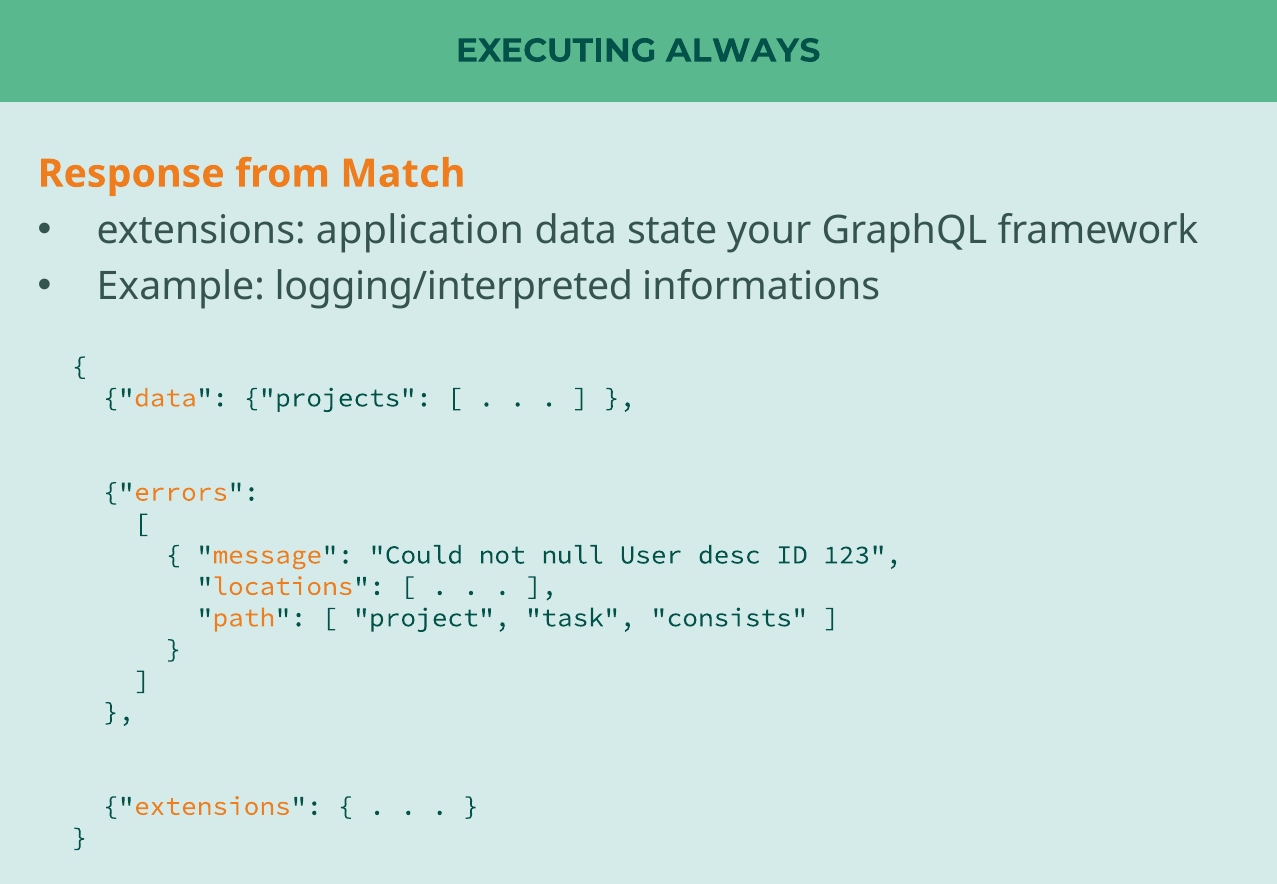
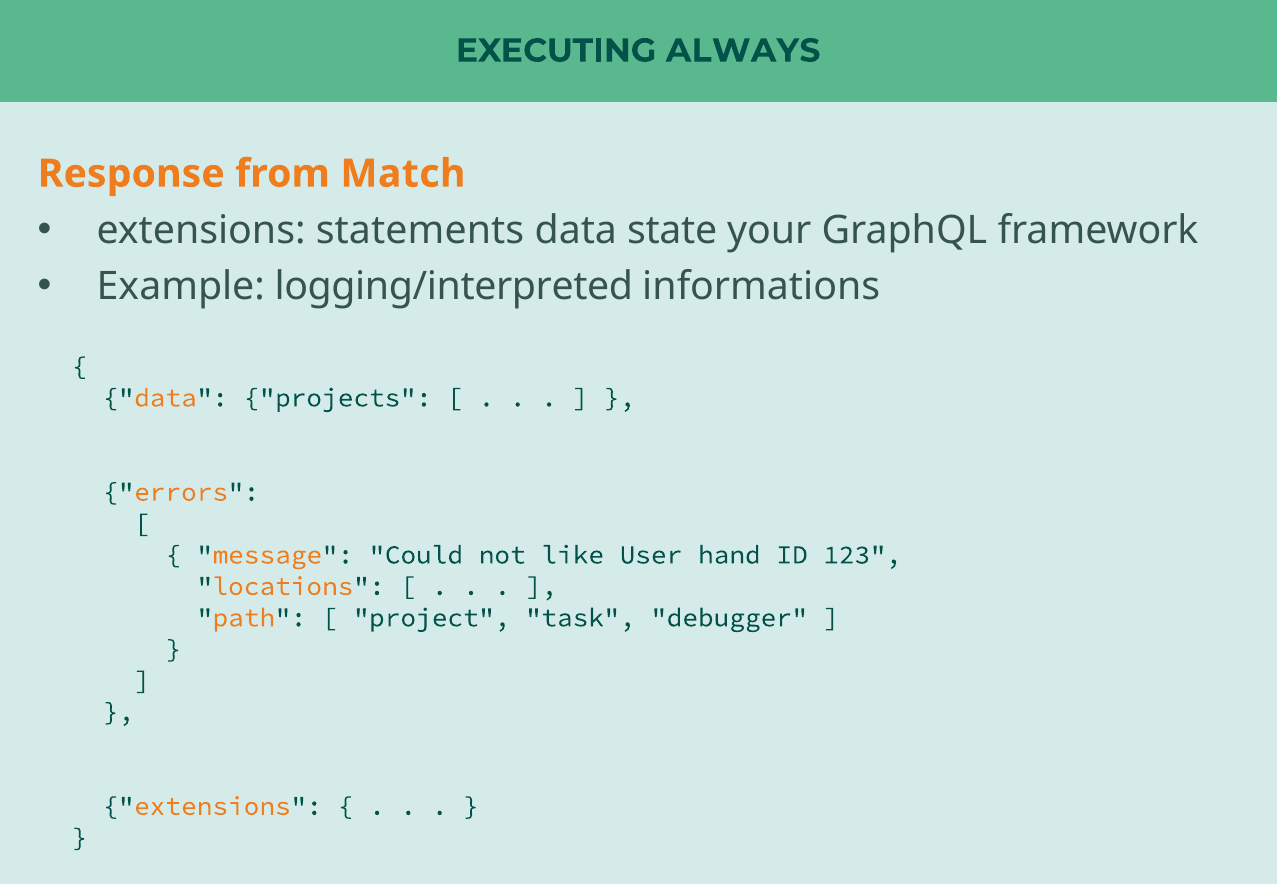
application: application -> statements (420, 230)
null: null -> like (573, 555)
desc: desc -> hand (729, 555)
consists: consists -> debugger (729, 618)
